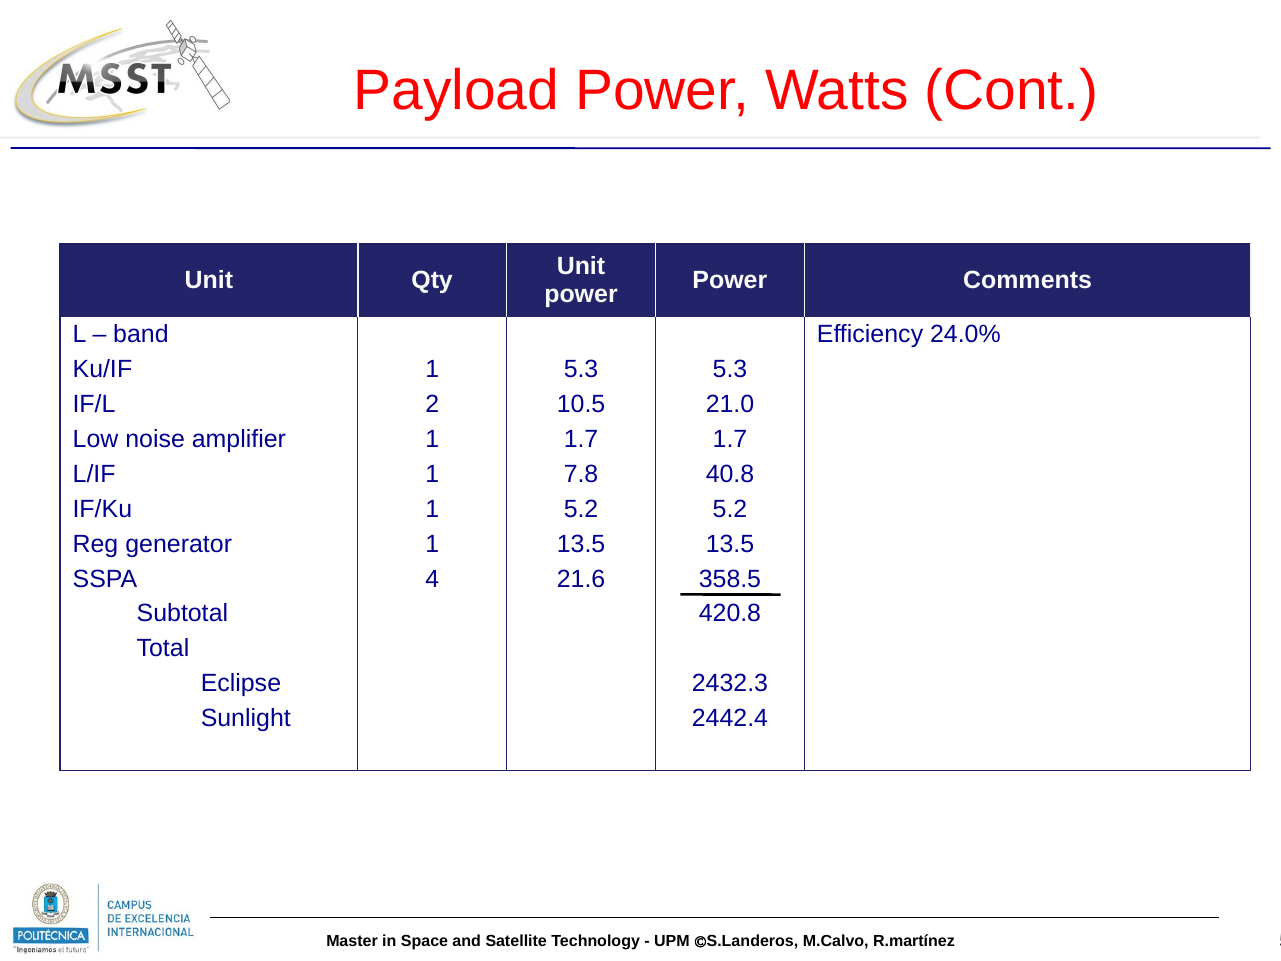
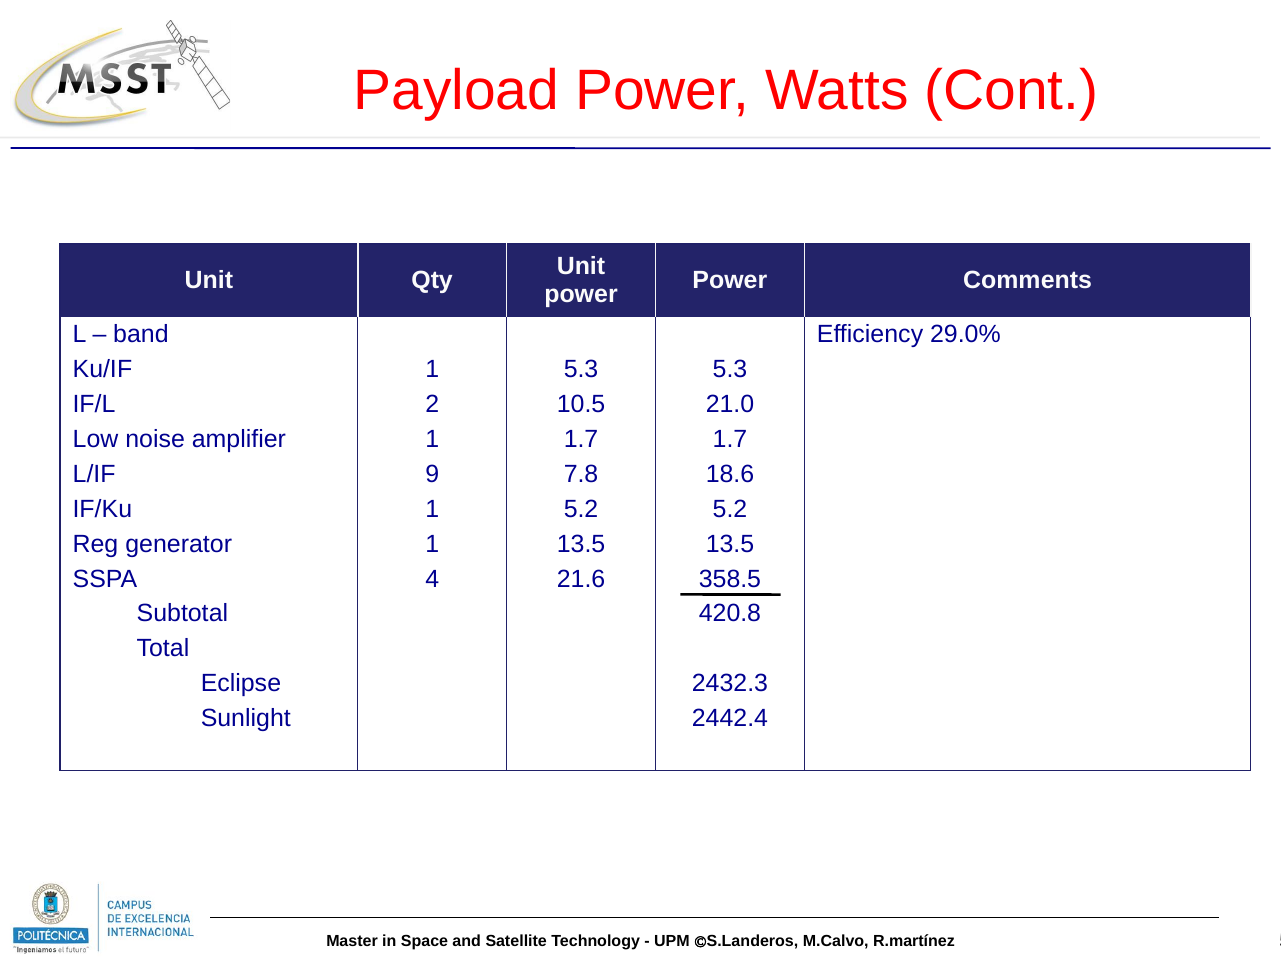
24.0%: 24.0% -> 29.0% (965, 334)
L/IF 1: 1 -> 9 (432, 474)
40.8: 40.8 -> 18.6 (730, 474)
